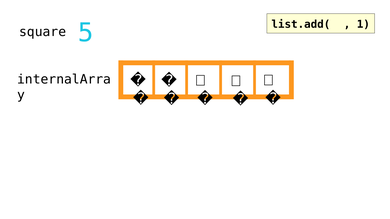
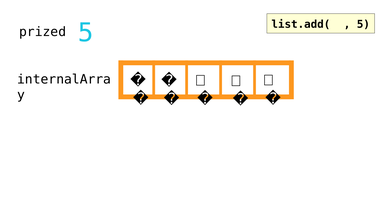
square: square -> prized (43, 32)
list.add(🌽 1: 1 -> 5 (363, 24)
